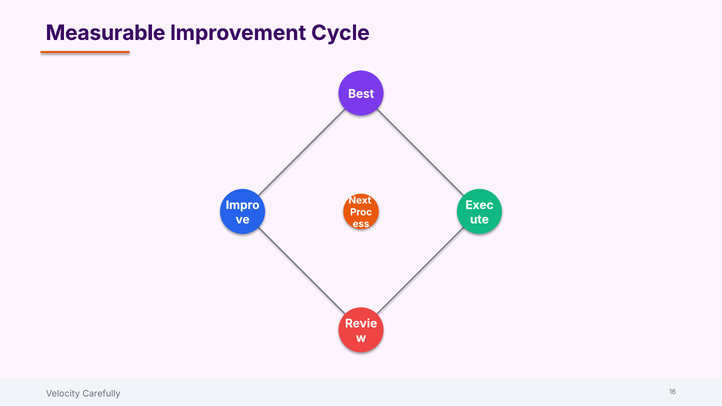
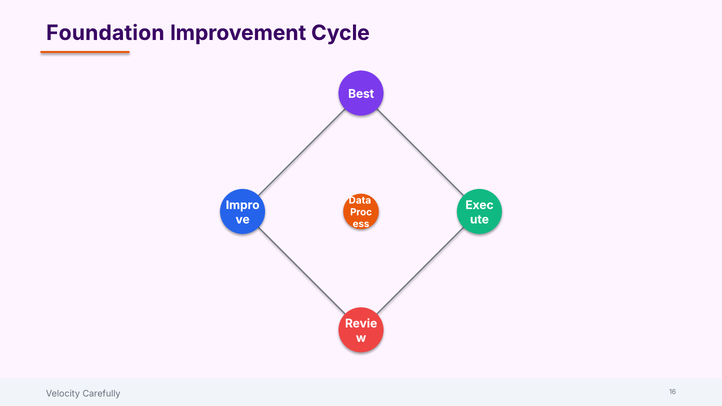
Measurable: Measurable -> Foundation (105, 33)
Next: Next -> Data (360, 200)
